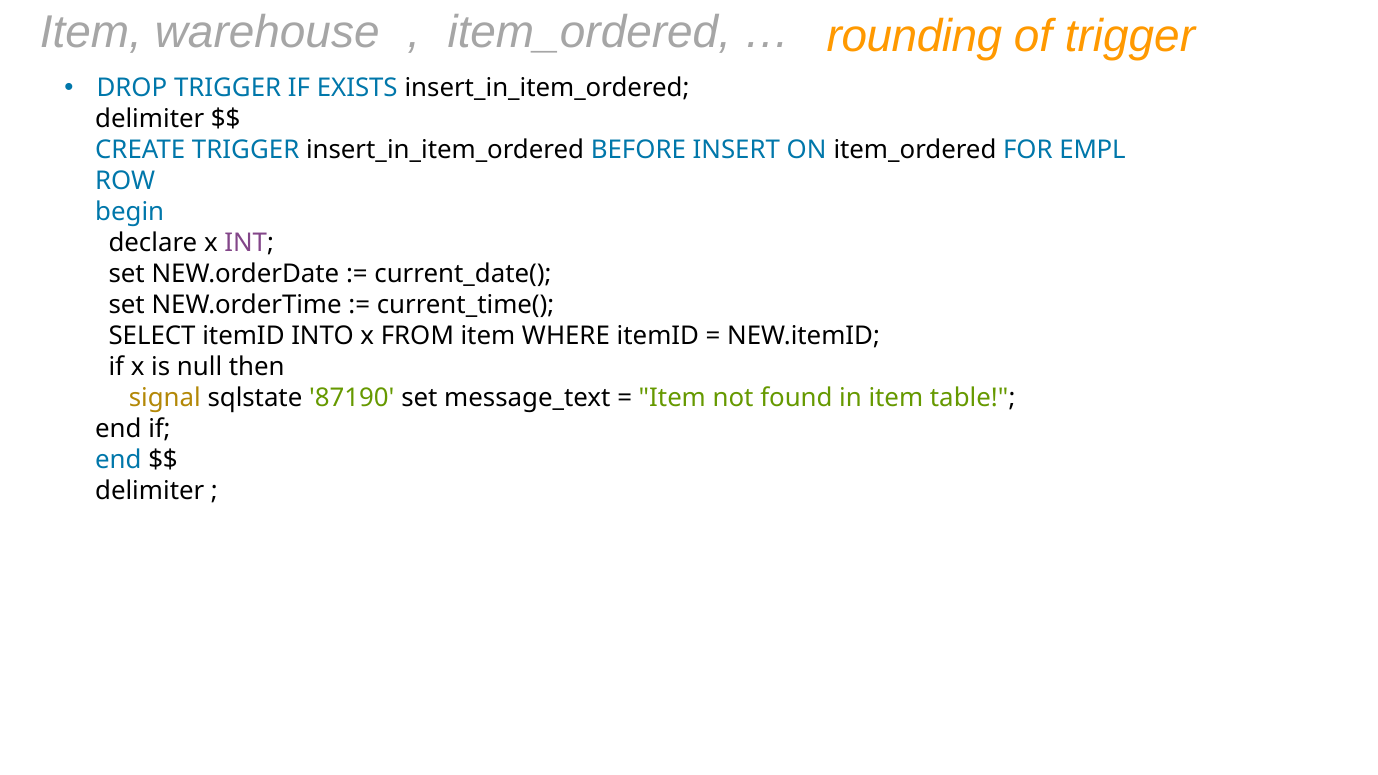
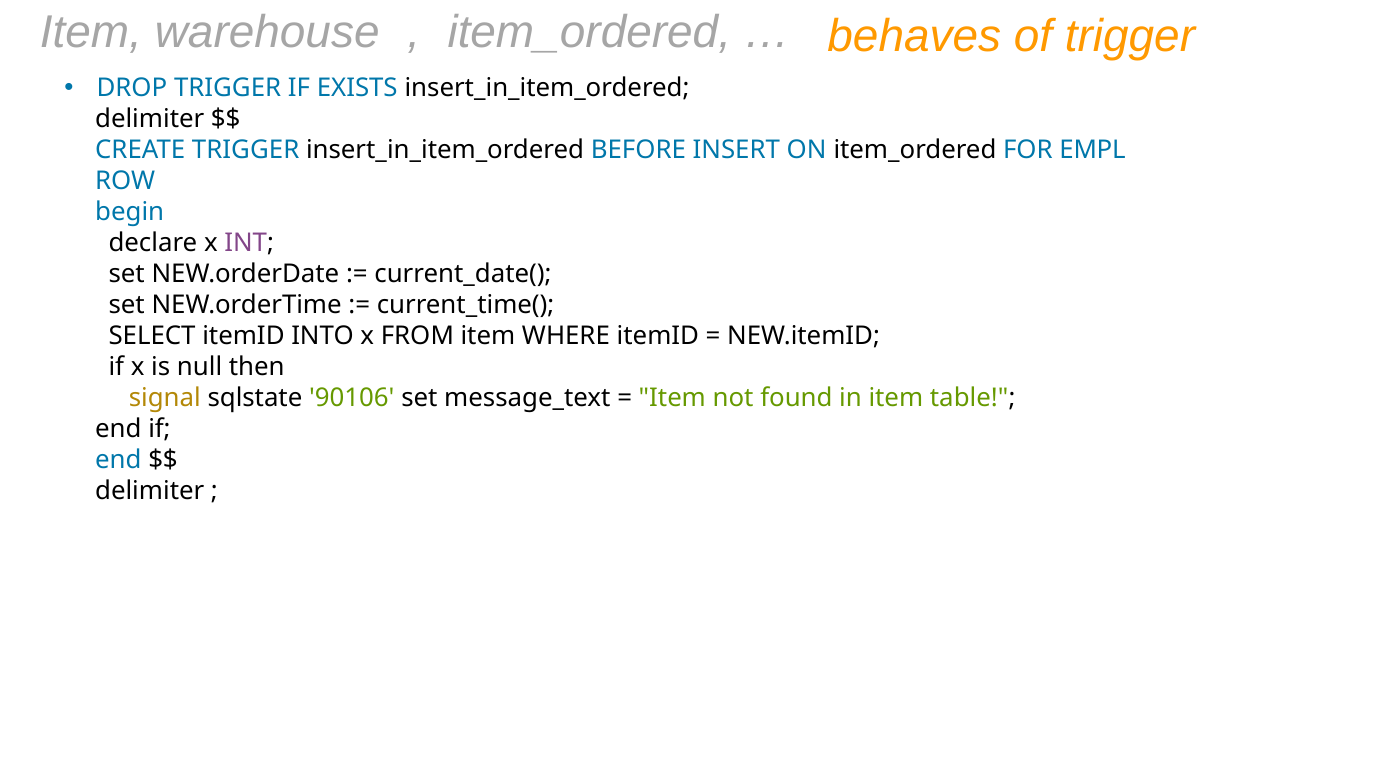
rounding: rounding -> behaves (914, 36)
87190: 87190 -> 90106 (352, 398)
